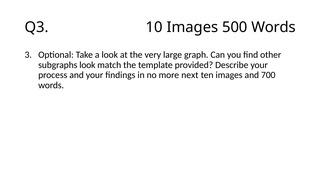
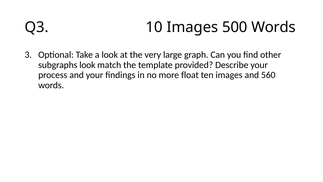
next: next -> float (190, 75)
700: 700 -> 560 (268, 75)
